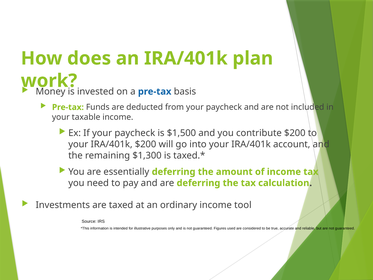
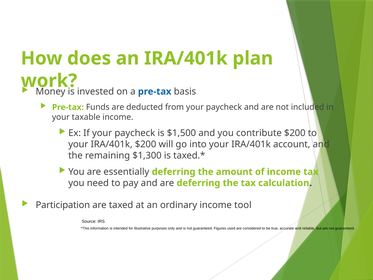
Investments: Investments -> Participation (63, 205)
